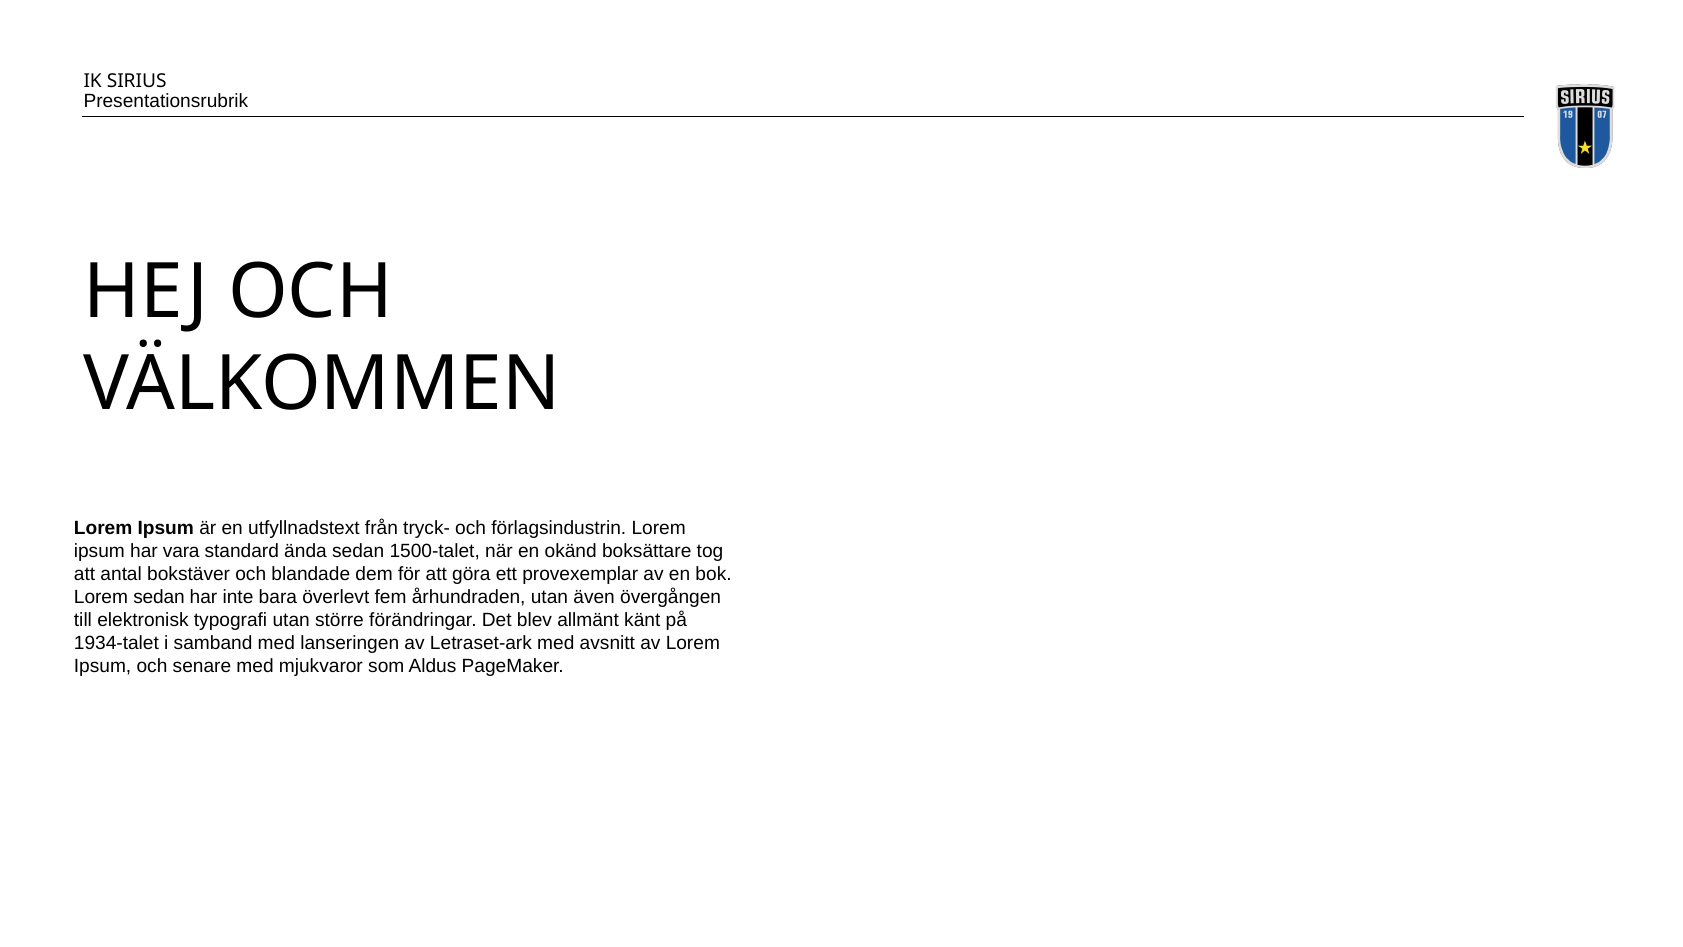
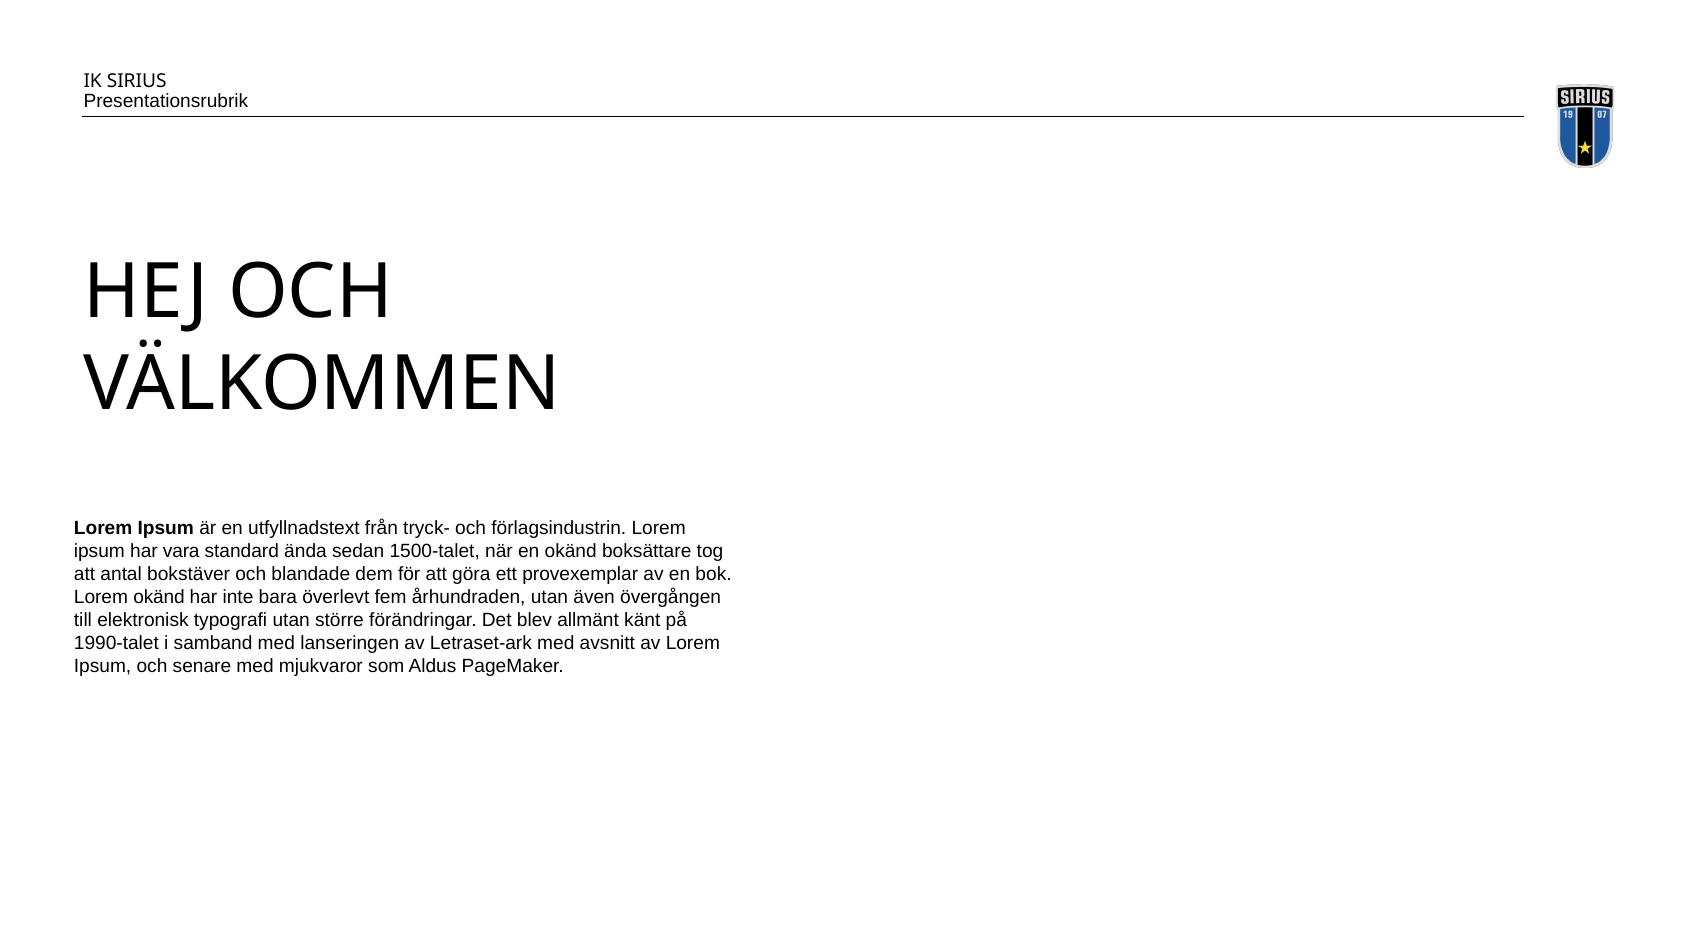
Lorem sedan: sedan -> okänd (159, 597)
1934-talet: 1934-talet -> 1990-talet (116, 643)
